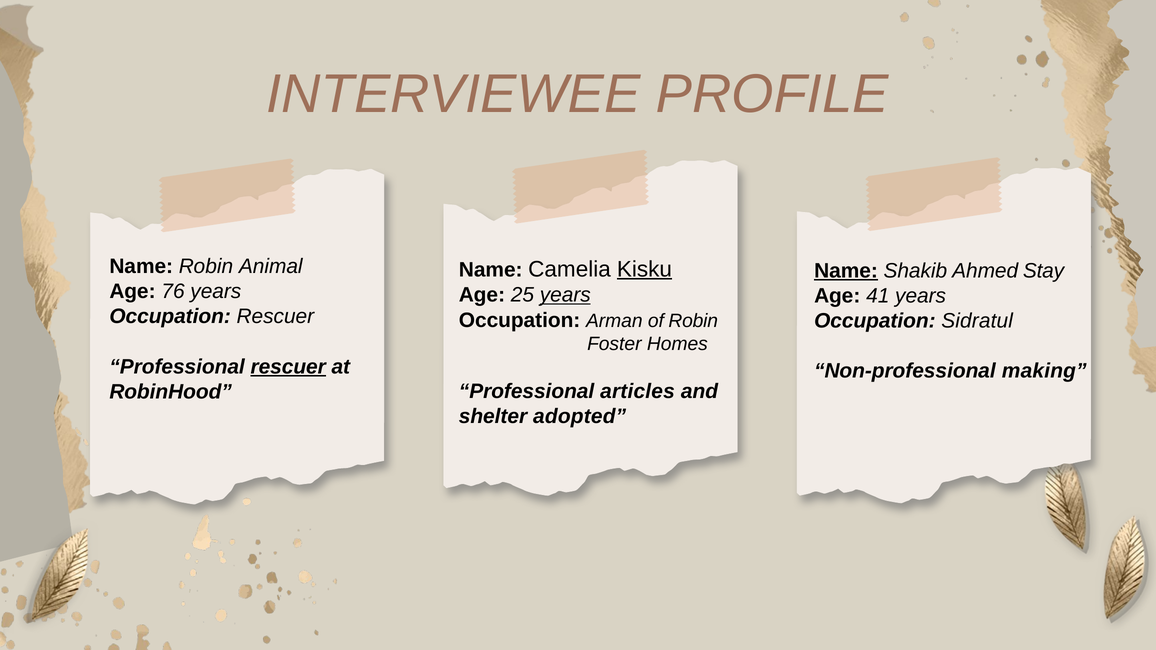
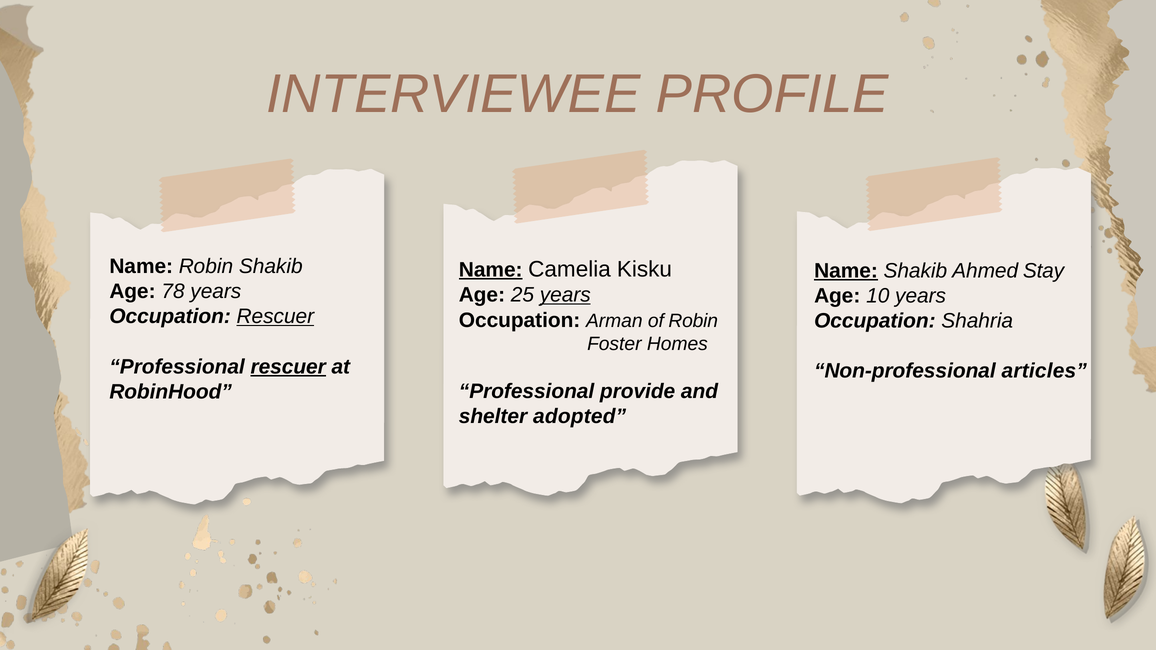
Robin Animal: Animal -> Shakib (271, 267)
Name underline: none -> present (491, 270)
Kisku underline: present -> none (644, 269)
76: 76 -> 78 (173, 292)
41: 41 -> 10 (878, 296)
Rescuer underline: none -> present (275, 317)
Sidratul: Sidratul -> Shahria (977, 321)
making: making -> articles (1044, 371)
articles: articles -> provide (638, 392)
